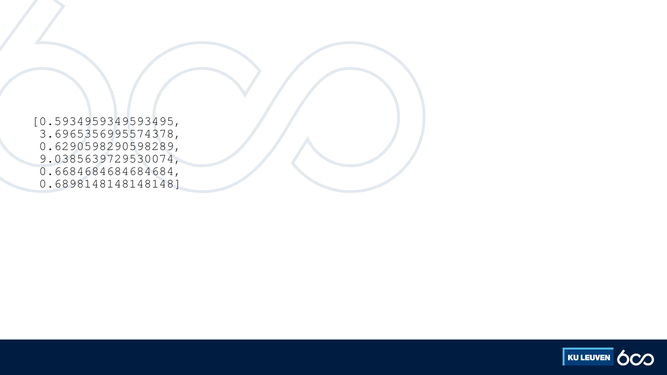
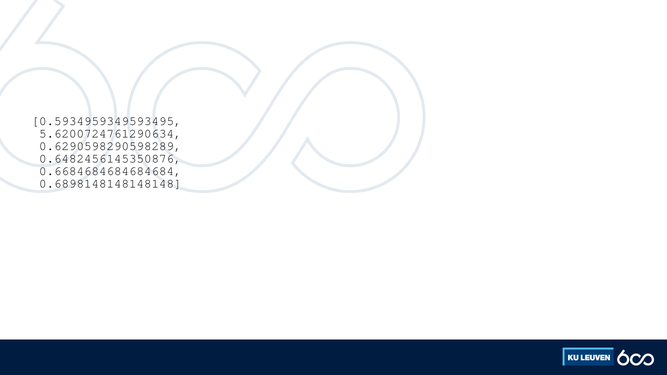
3.6965356995574378: 3.6965356995574378 -> 5.6200724761290634 (110, 134)
9.0385639729530074: 9.0385639729530074 -> 0.6482456145350876 (110, 159)
